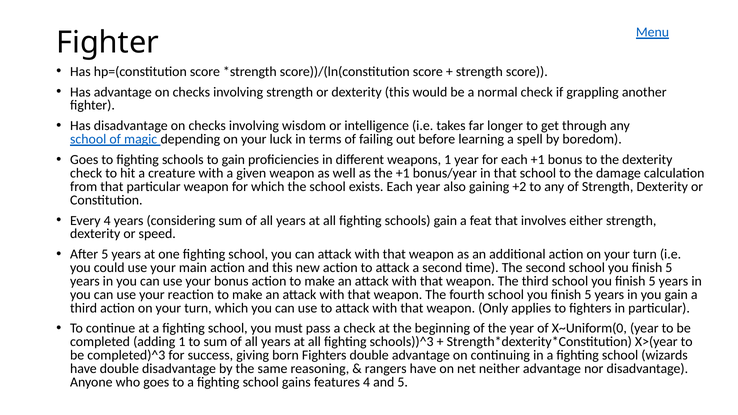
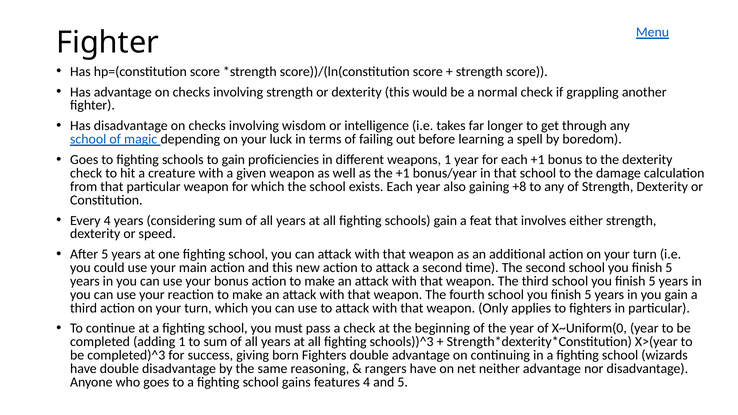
+2: +2 -> +8 (519, 187)
